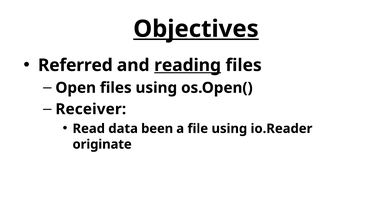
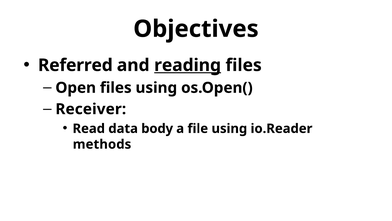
Objectives underline: present -> none (196, 29)
been: been -> body (157, 128)
originate: originate -> methods (102, 144)
